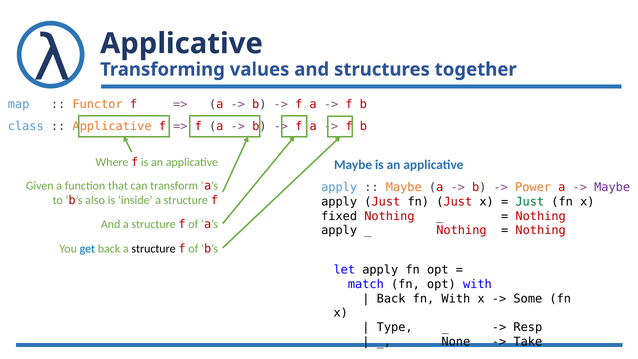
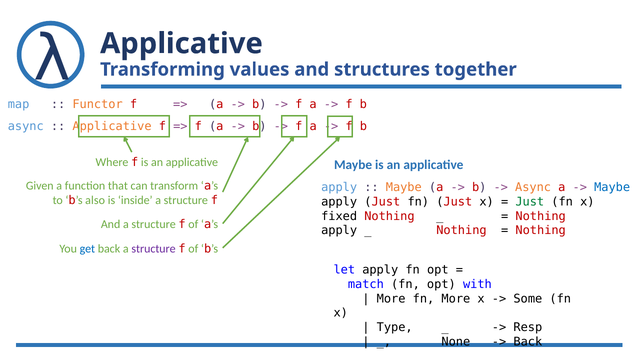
class: class -> async (26, 126)
Power: Power -> Async (533, 187)
Maybe colour: purple -> blue (612, 187)
structure colour: black -> purple (154, 249)
Back: Back -> More (391, 299)
fn With: With -> More (456, 299)
Take: Take -> Back (528, 342)
